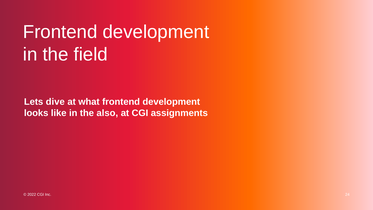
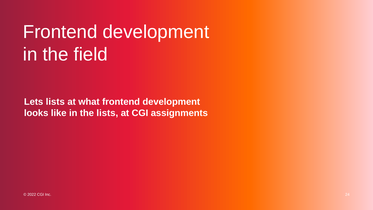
Lets dive: dive -> lists (55, 102)
the also: also -> lists (107, 113)
